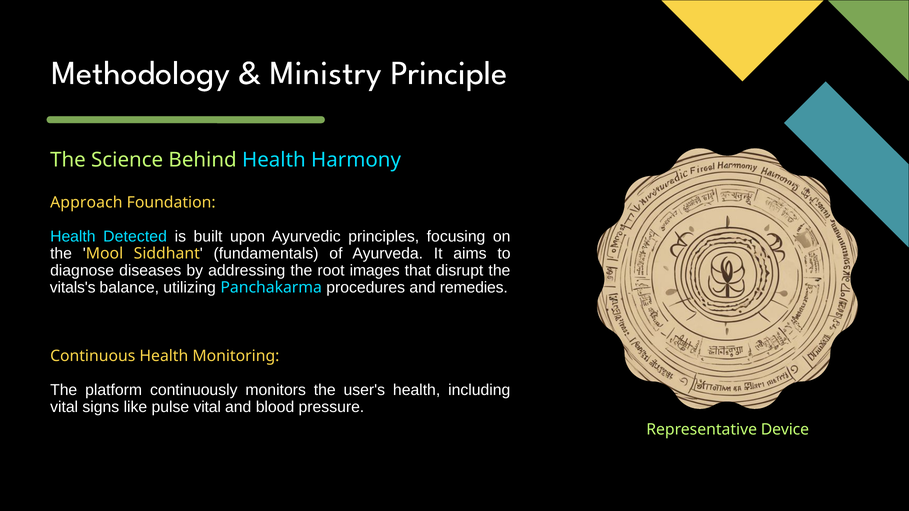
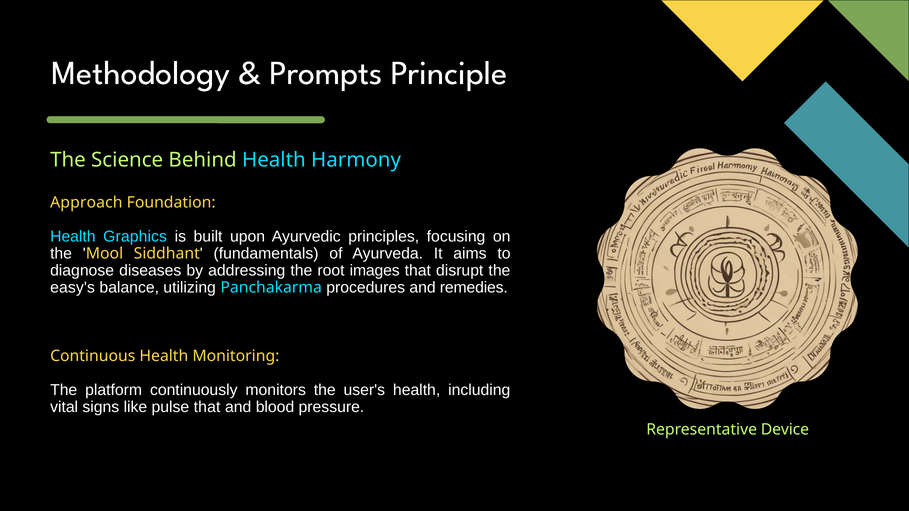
Ministry: Ministry -> Prompts (326, 73)
Detected: Detected -> Graphics (135, 237)
vitals's: vitals's -> easy's (73, 288)
pulse vital: vital -> that (207, 407)
